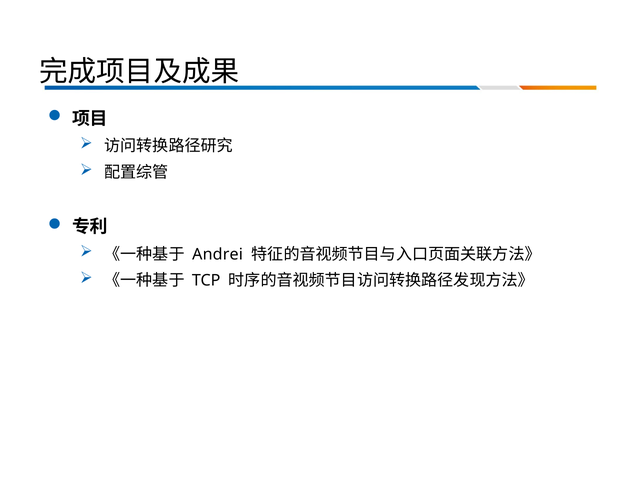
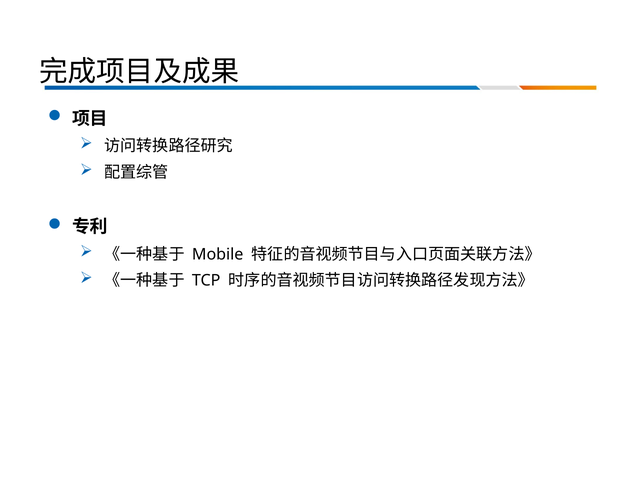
Andrei: Andrei -> Mobile (218, 254)
